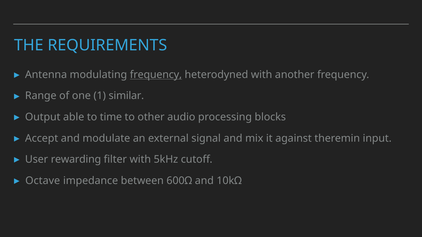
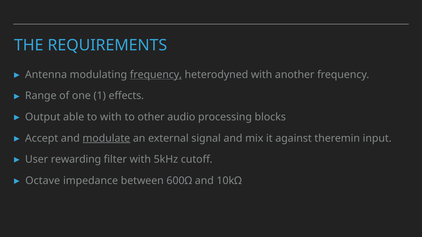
similar: similar -> effects (126, 96)
to time: time -> with (111, 117)
modulate underline: none -> present (106, 138)
